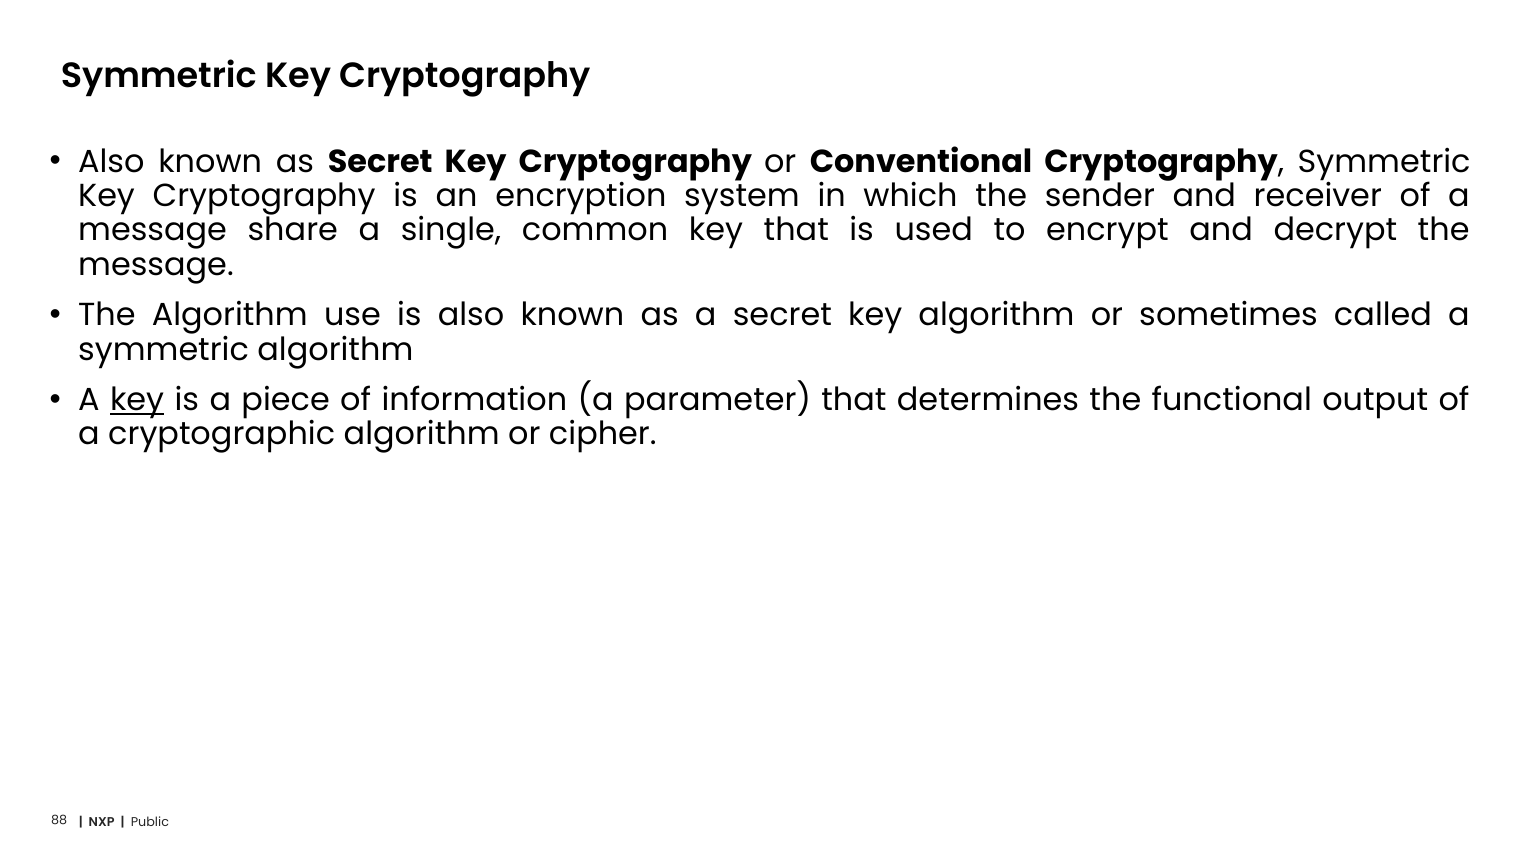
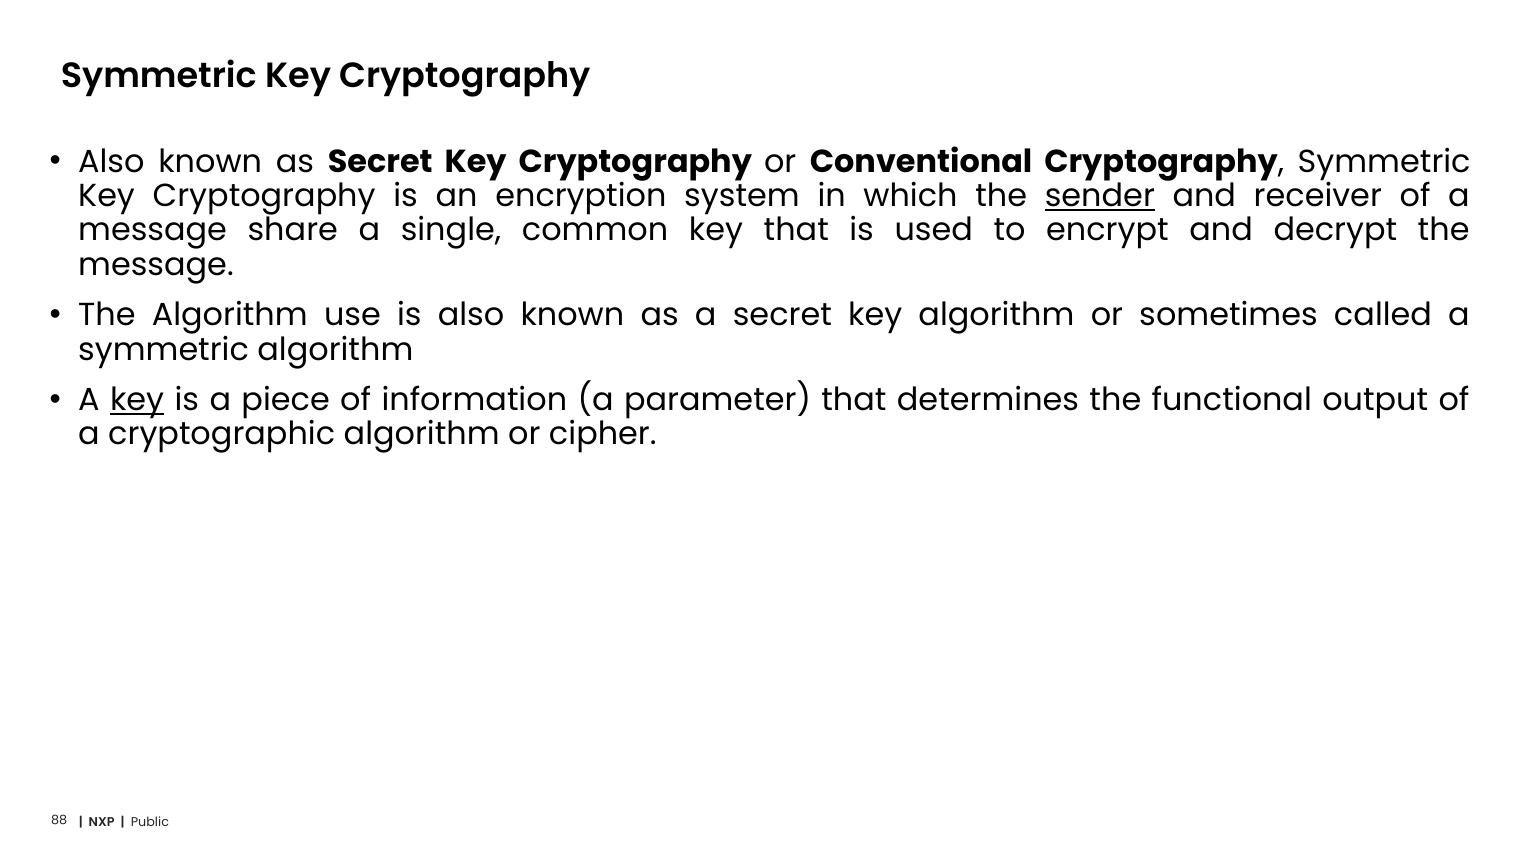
sender underline: none -> present (1100, 196)
